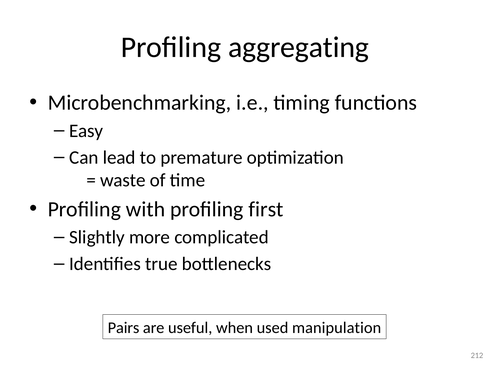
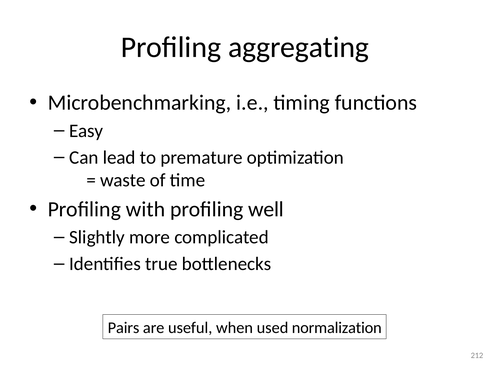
first: first -> well (266, 210)
manipulation: manipulation -> normalization (337, 328)
